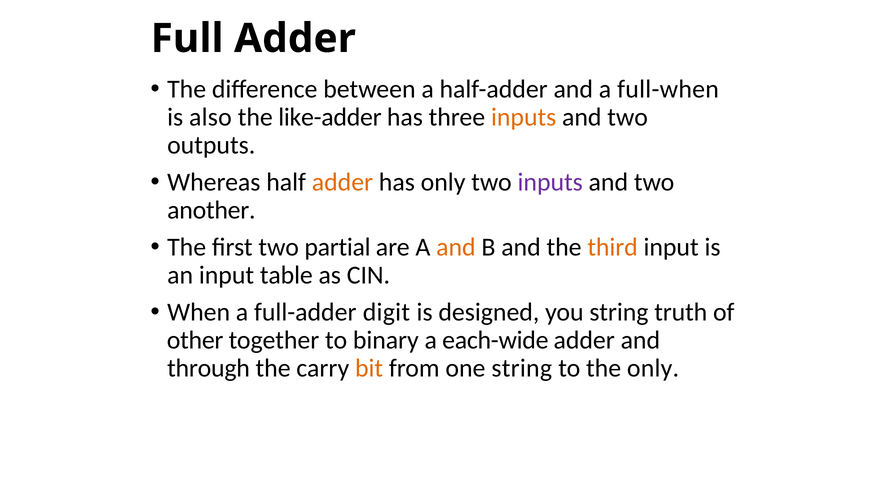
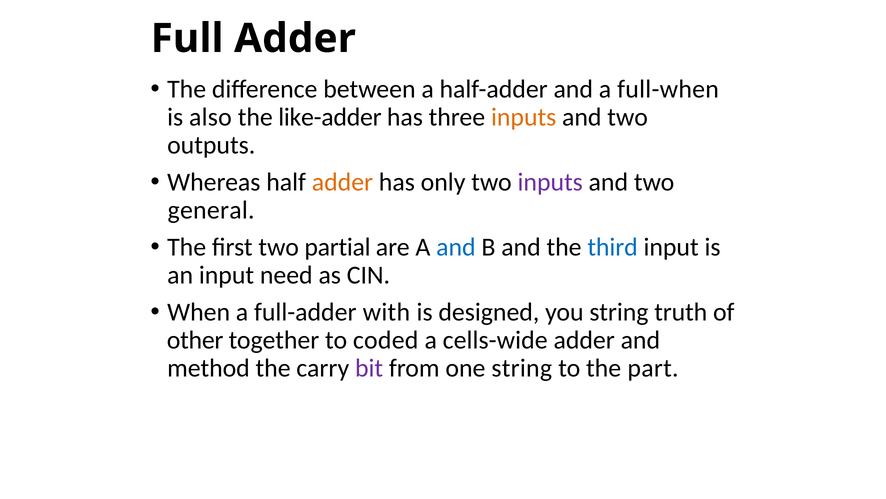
another: another -> general (211, 210)
and colour: orange -> blue (456, 247)
third colour: orange -> blue (613, 247)
table: table -> need (286, 275)
digit: digit -> with (386, 312)
binary: binary -> coded (386, 340)
each-wide: each-wide -> cells-wide (495, 340)
through: through -> method (208, 368)
bit colour: orange -> purple (369, 368)
the only: only -> part (653, 368)
